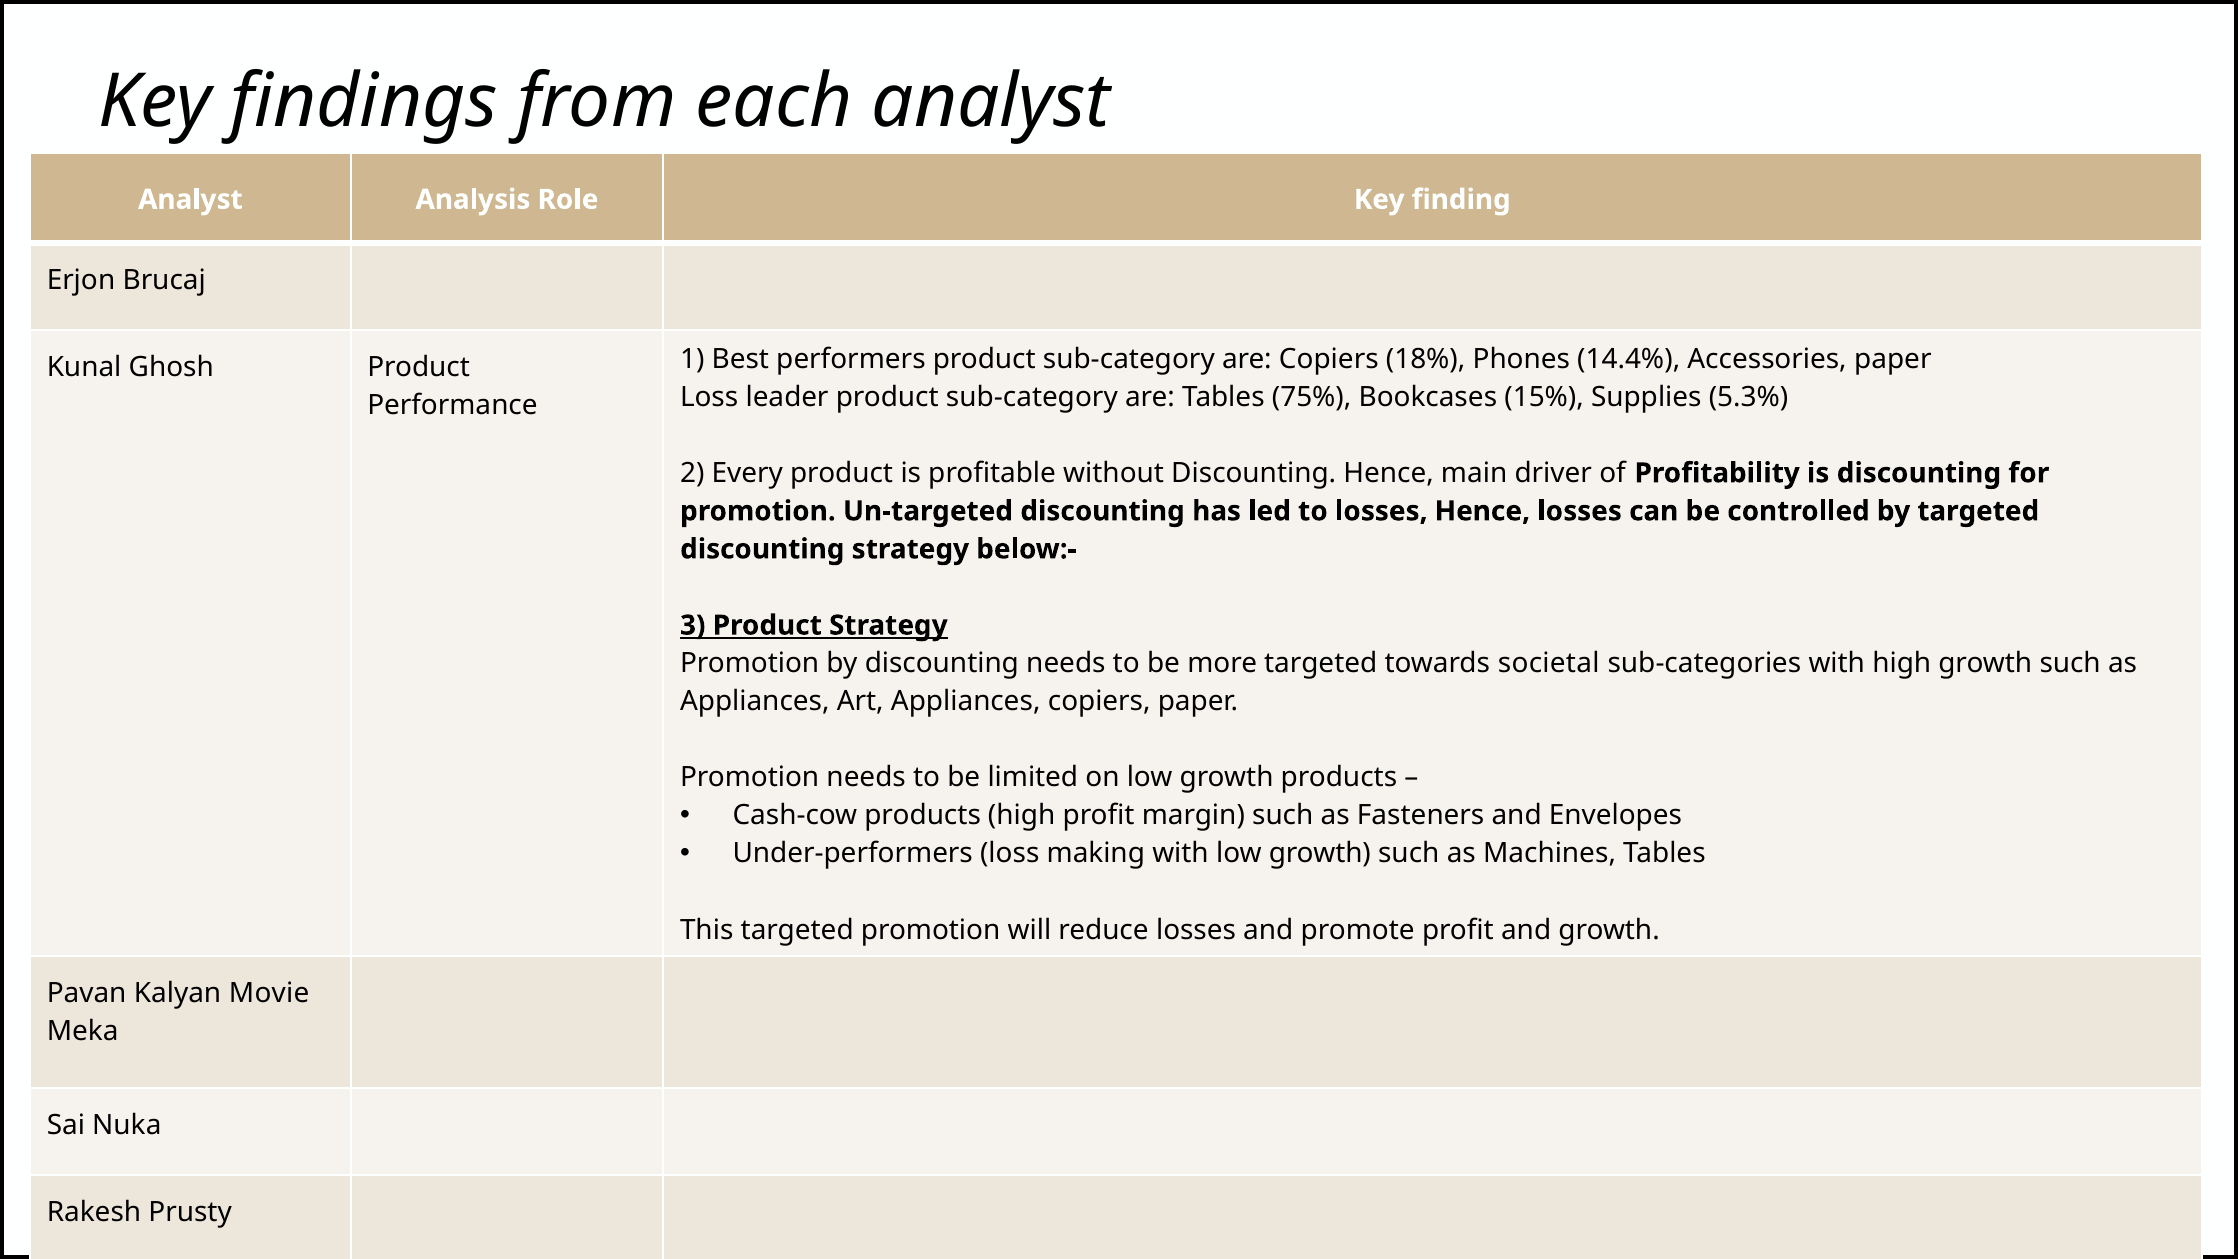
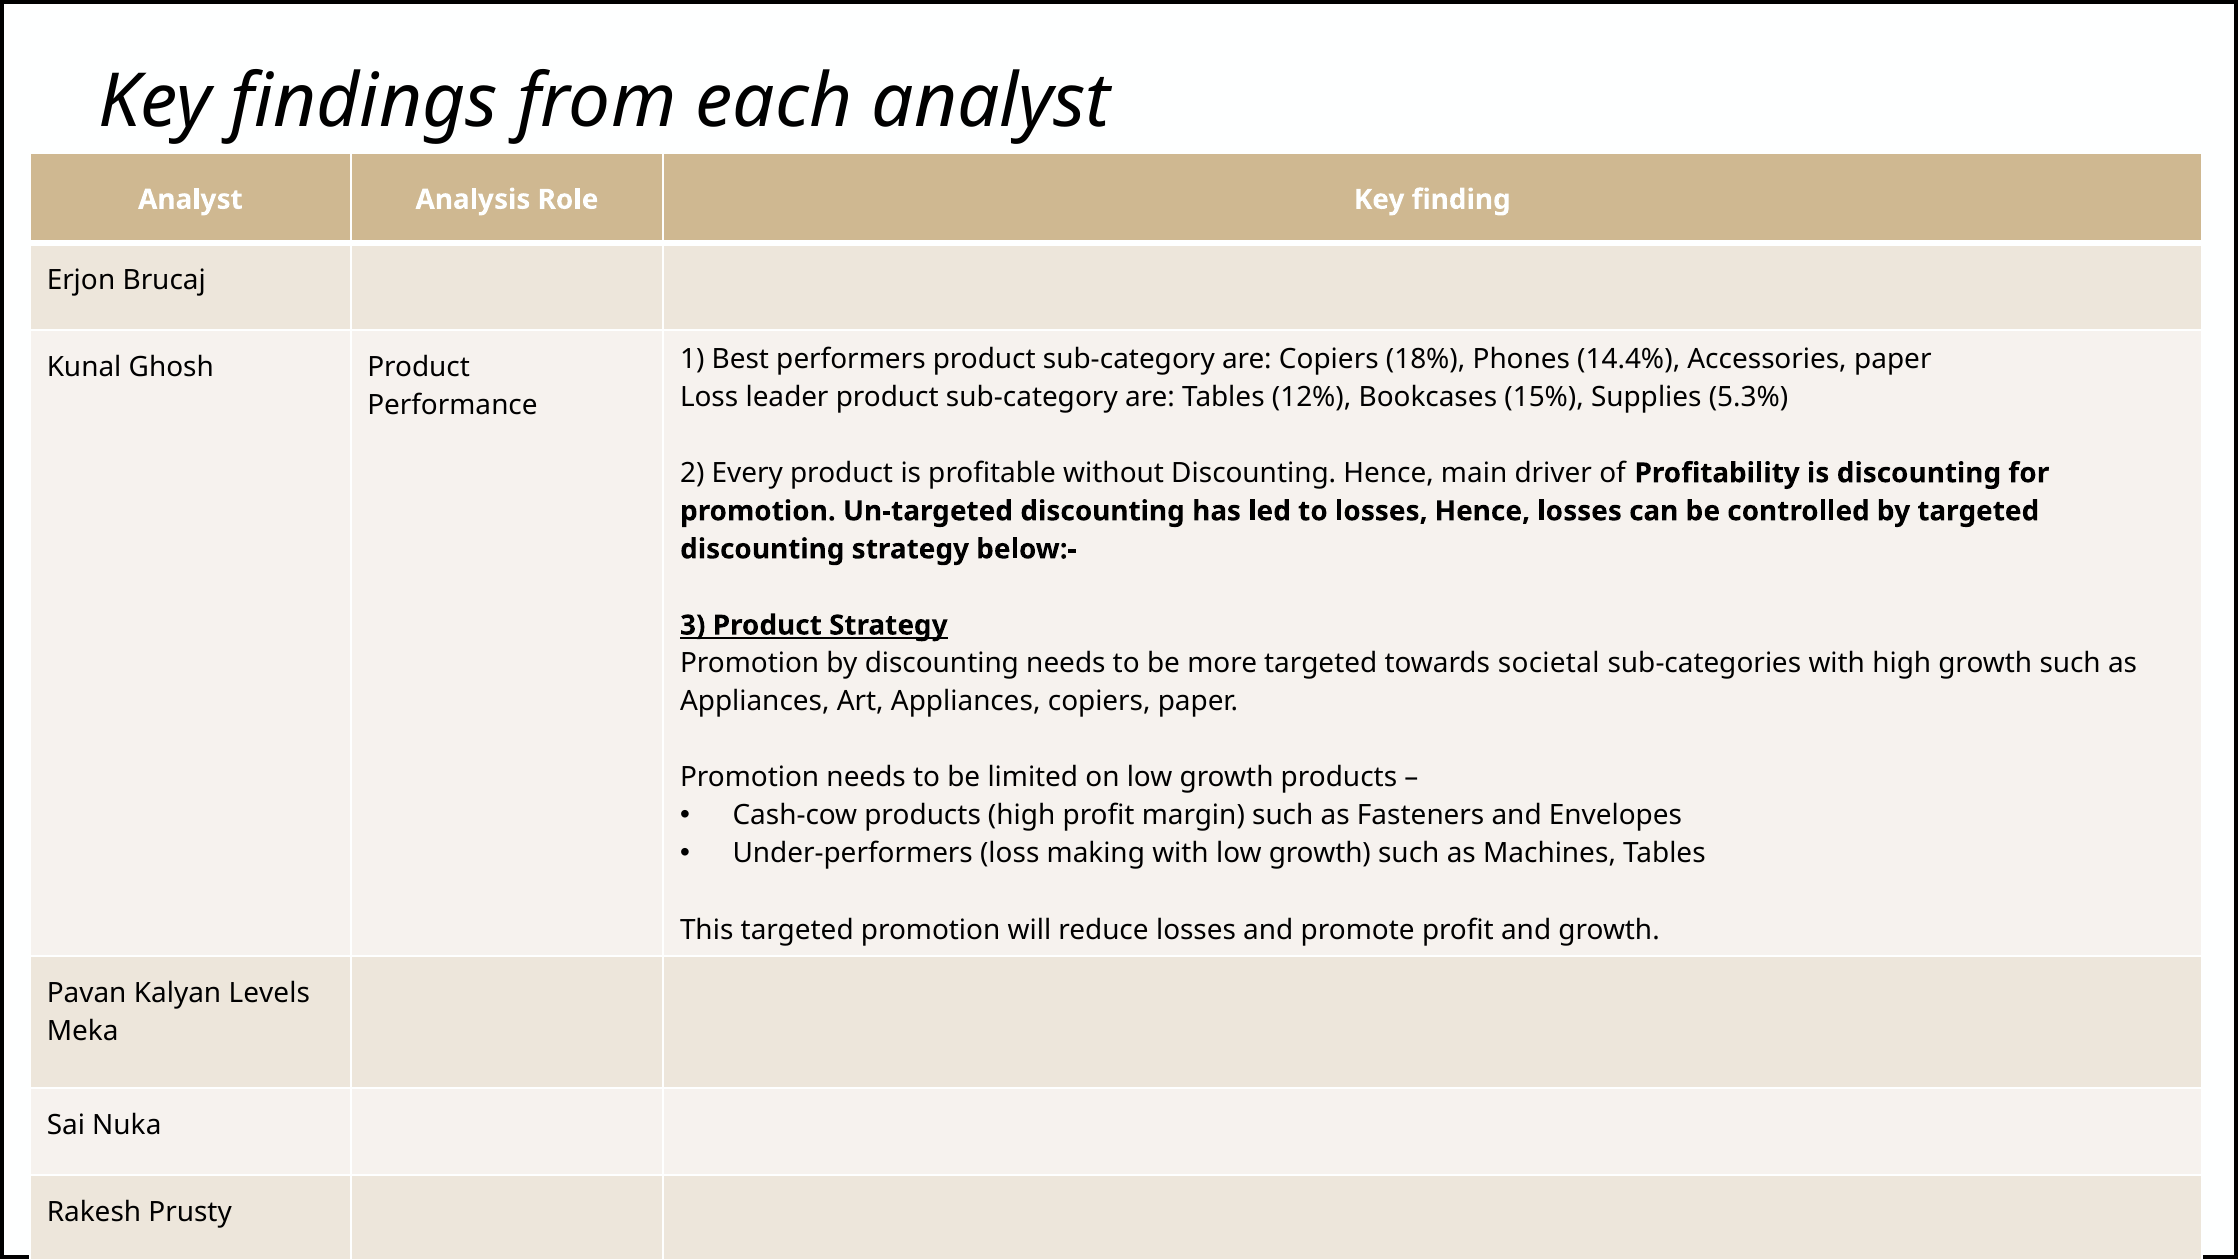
75%: 75% -> 12% (1312, 397)
Movie: Movie -> Levels (269, 993)
